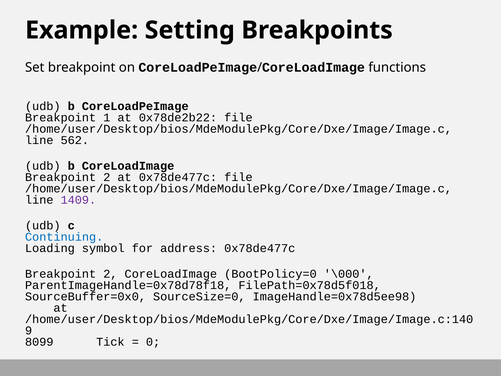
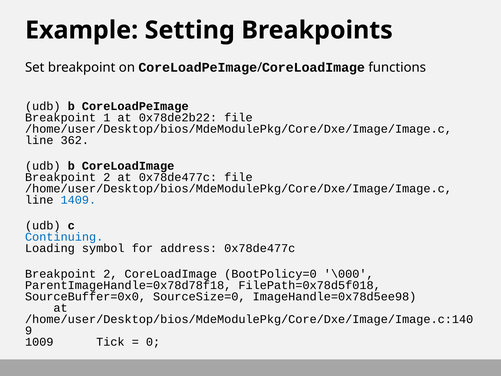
562: 562 -> 362 (75, 140)
1409 colour: purple -> blue (78, 200)
8099: 8099 -> 1009 (39, 342)
